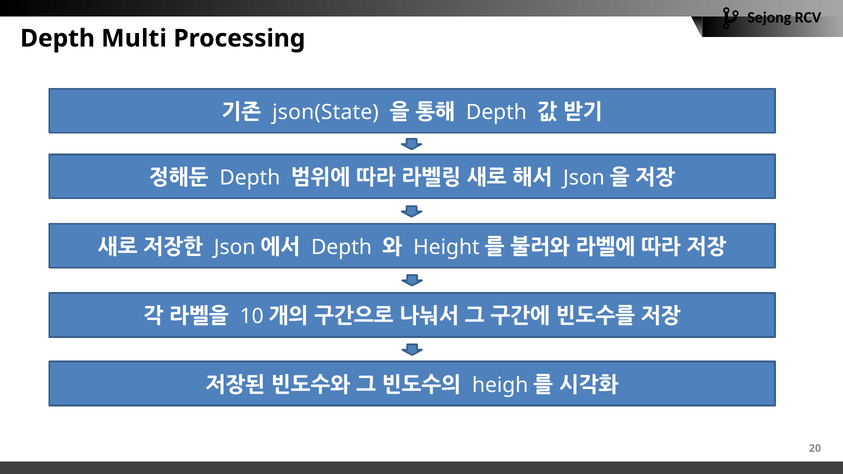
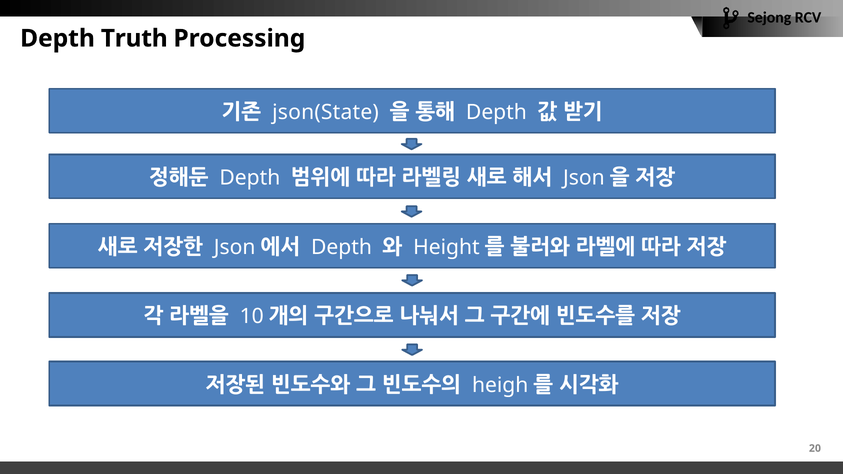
Multi: Multi -> Truth (134, 38)
